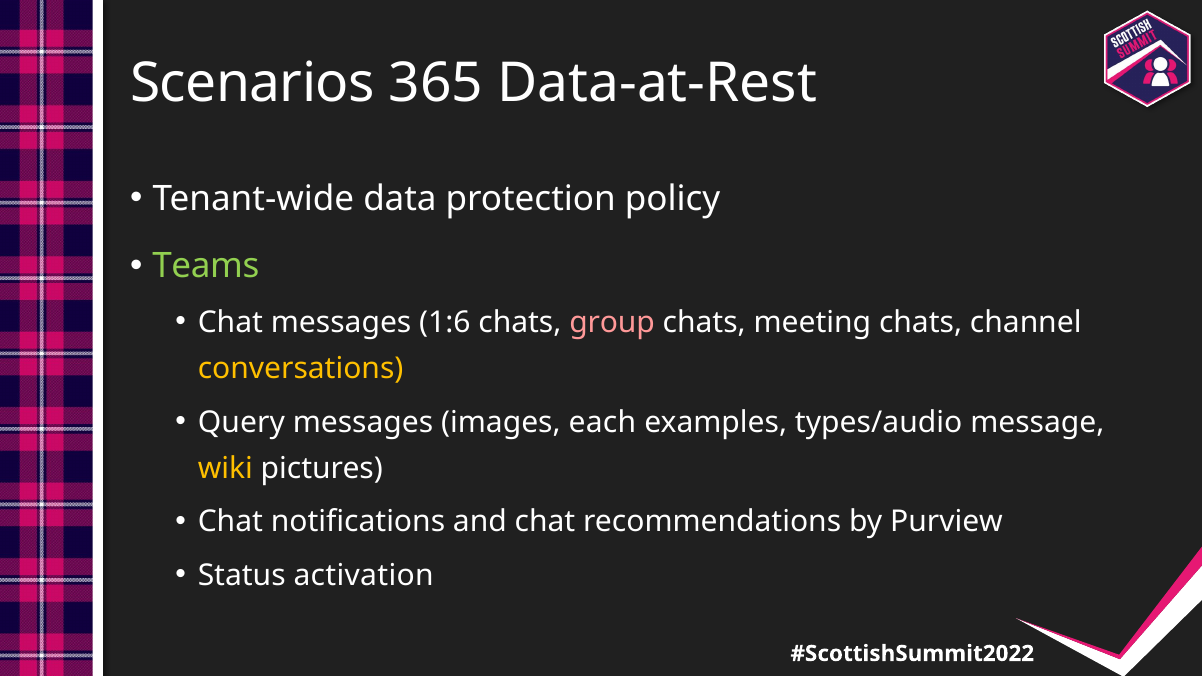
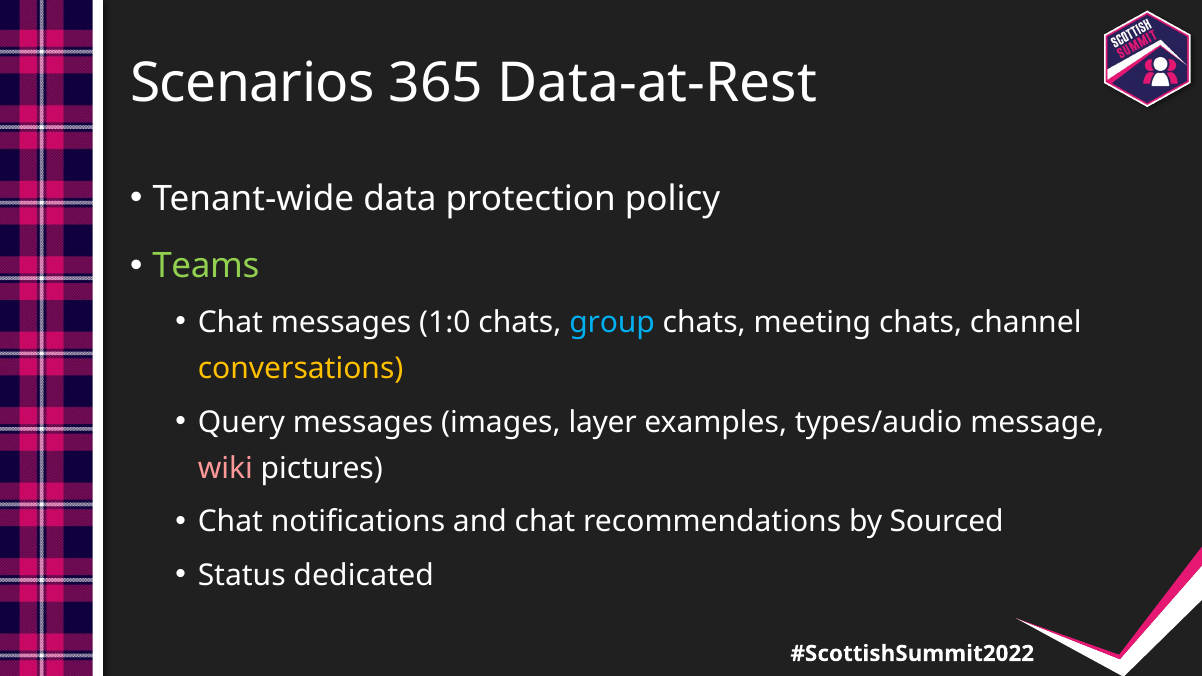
1:6: 1:6 -> 1:0 (445, 322)
group colour: pink -> light blue (612, 322)
each: each -> layer (603, 422)
wiki colour: yellow -> pink (225, 469)
Purview: Purview -> Sourced (947, 522)
activation: activation -> dedicated (364, 575)
